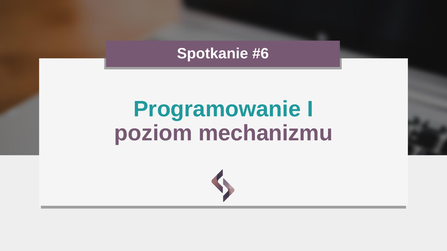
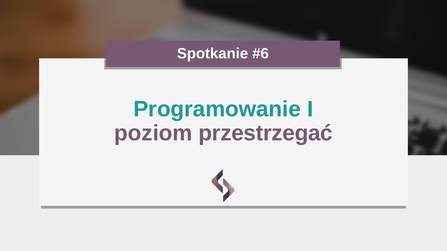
mechanizmu: mechanizmu -> przestrzegać (266, 133)
